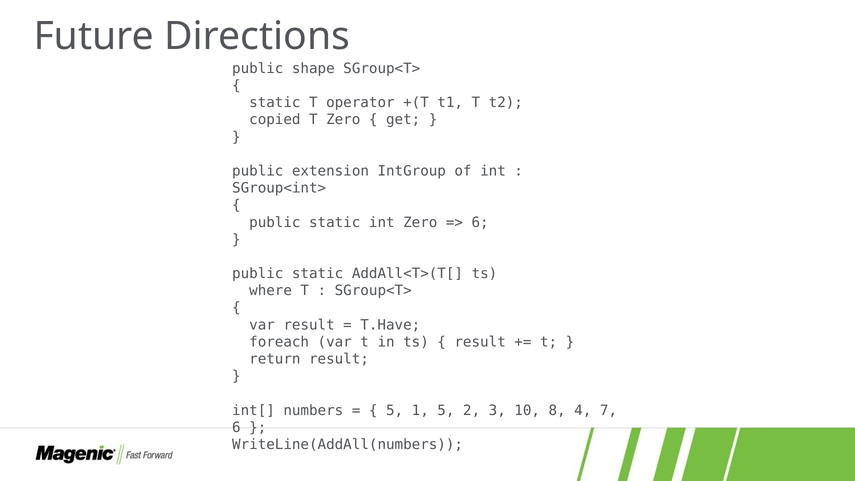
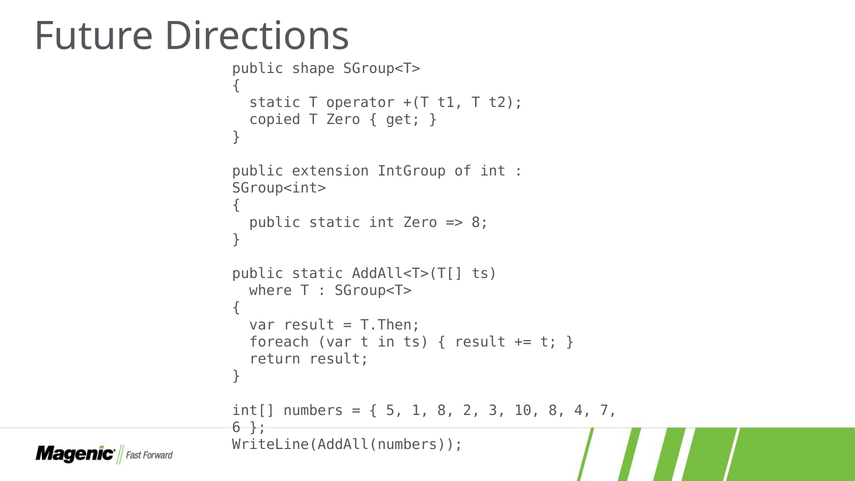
6: 6 -> 8 (480, 222)
T.Have: T.Have -> T.Then (390, 325)
1 5: 5 -> 8 (446, 410)
